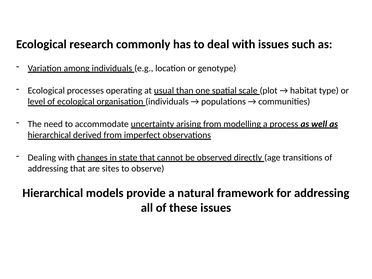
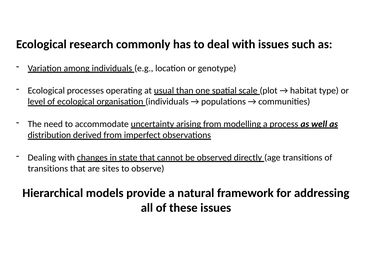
hierarchical: hierarchical -> distribution (49, 135)
addressing: addressing -> transitions (48, 169)
